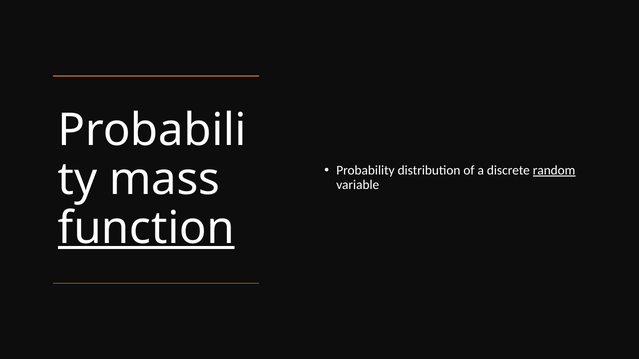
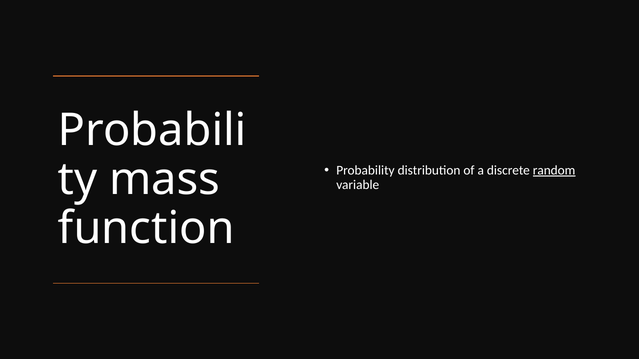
function underline: present -> none (146, 228)
